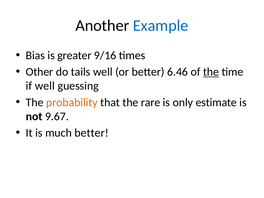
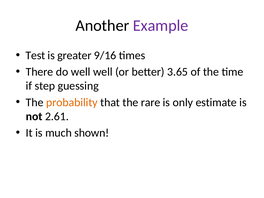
Example colour: blue -> purple (161, 26)
Bias: Bias -> Test (35, 55)
Other: Other -> There (39, 72)
do tails: tails -> well (81, 72)
6.46: 6.46 -> 3.65 (178, 72)
the underline: present -> none (211, 72)
if well: well -> step (45, 86)
9.67: 9.67 -> 2.61 (57, 116)
much better: better -> shown (92, 133)
